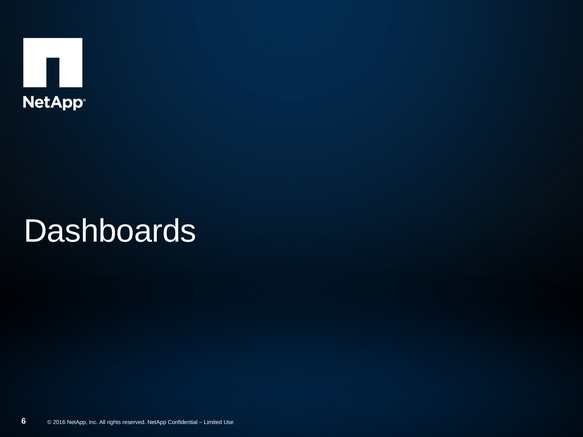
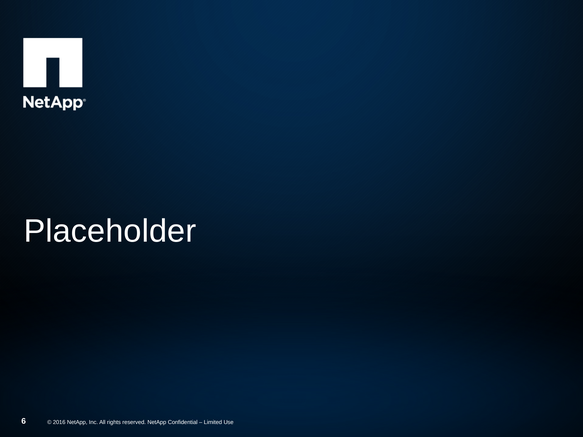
Dashboards: Dashboards -> Placeholder (110, 231)
